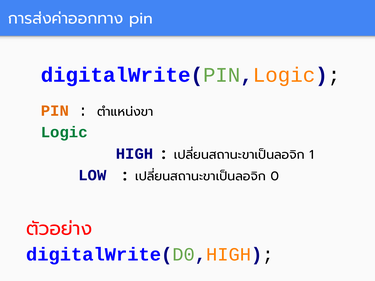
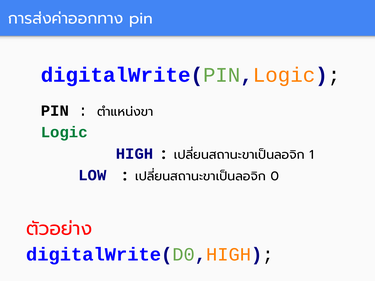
PIN colour: orange -> black (55, 111)
